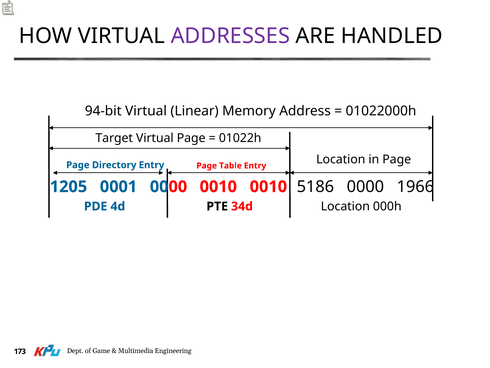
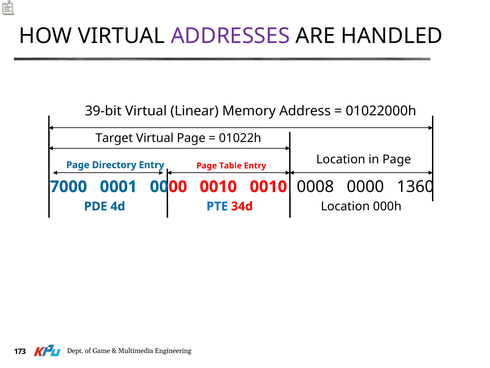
94-bit: 94-bit -> 39-bit (103, 111)
1205: 1205 -> 7000 (68, 186)
5186: 5186 -> 0008 (315, 186)
1966: 1966 -> 1360 (415, 186)
PTE colour: black -> blue (217, 206)
